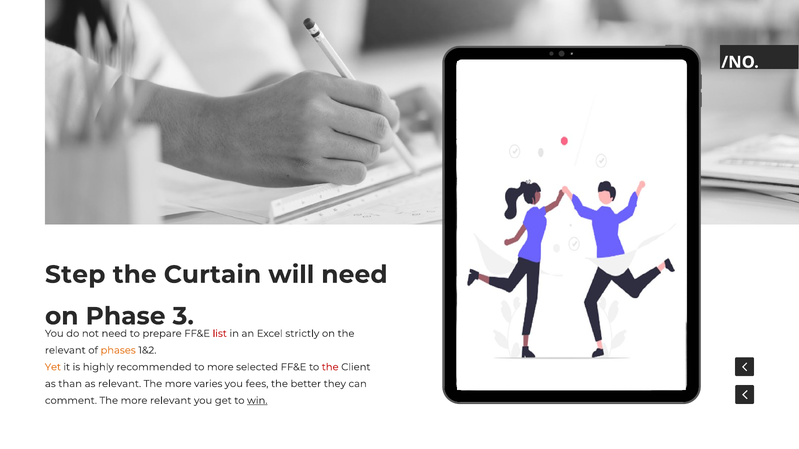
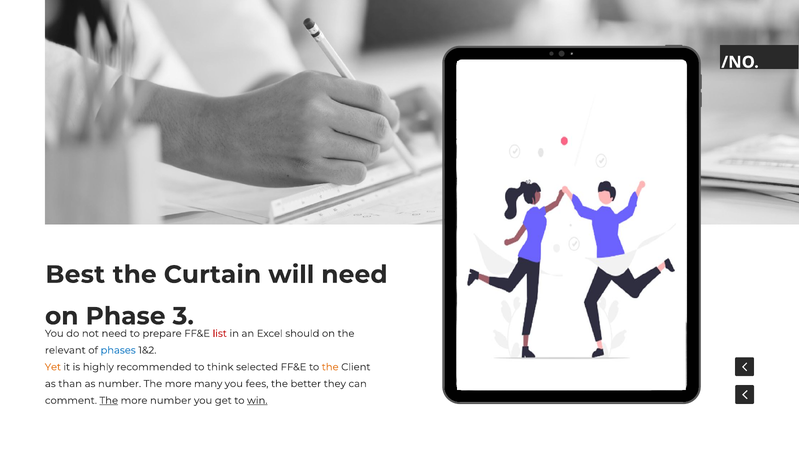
Step: Step -> Best (75, 275)
strictly: strictly -> should (302, 334)
phases colour: orange -> blue (118, 351)
to more: more -> think (220, 367)
the colour: red -> orange (330, 367)
as relevant: relevant -> number (120, 384)
varies: varies -> many (208, 384)
The underline: none -> present (109, 401)
more relevant: relevant -> number (171, 401)
